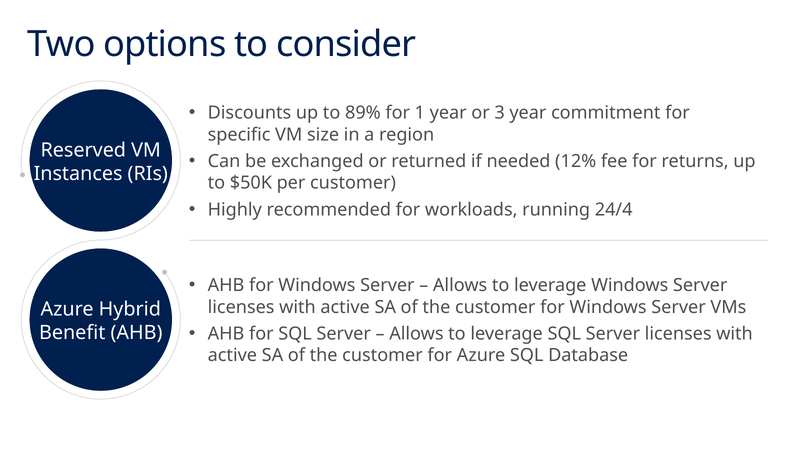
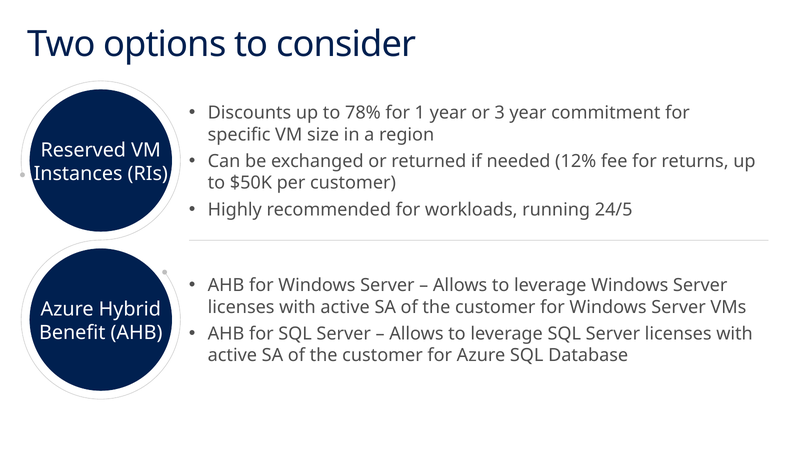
89%: 89% -> 78% (363, 113)
24/4: 24/4 -> 24/5 (614, 210)
